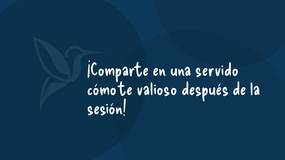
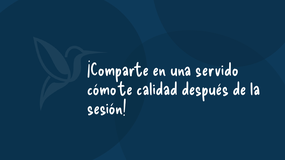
valioso: valioso -> calidad (157, 89)
